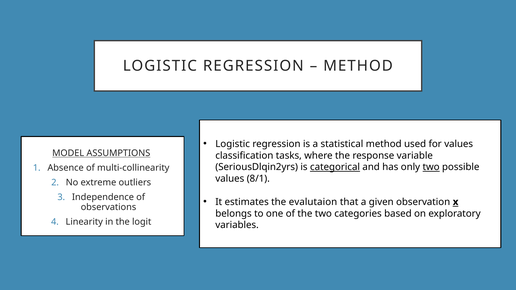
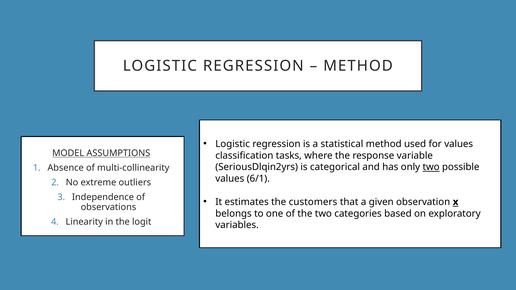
categorical underline: present -> none (335, 167)
8/1: 8/1 -> 6/1 (258, 179)
evalutaion: evalutaion -> customers (313, 202)
